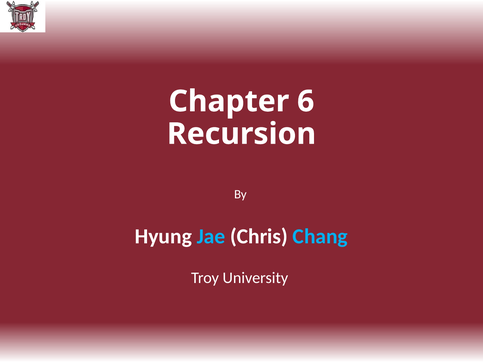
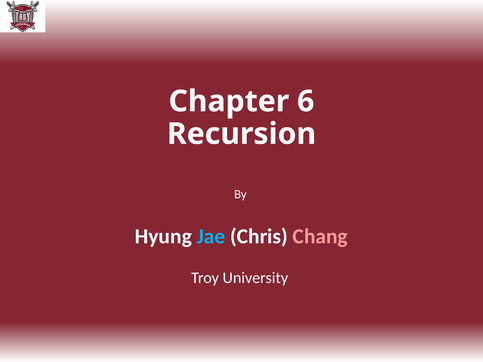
Chang colour: light blue -> pink (320, 237)
